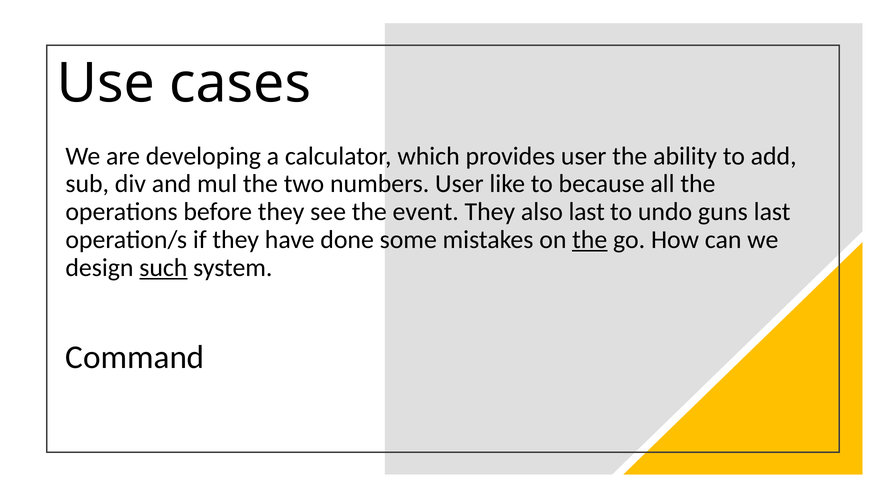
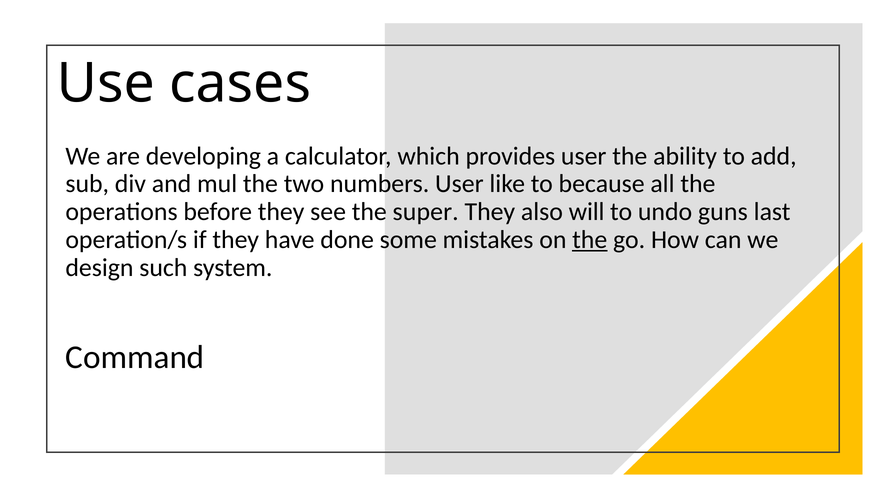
event: event -> super (426, 212)
also last: last -> will (587, 212)
such underline: present -> none (163, 268)
